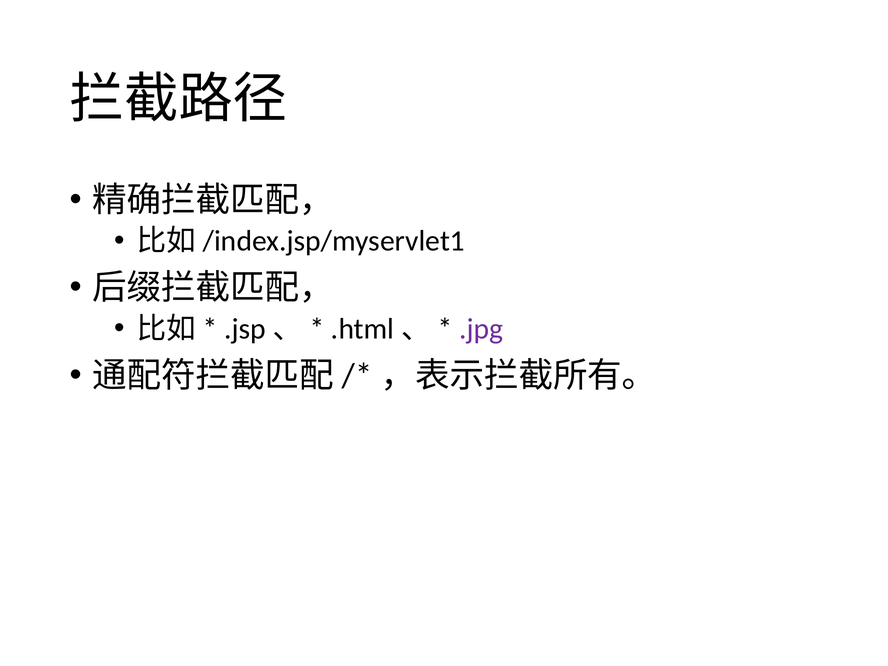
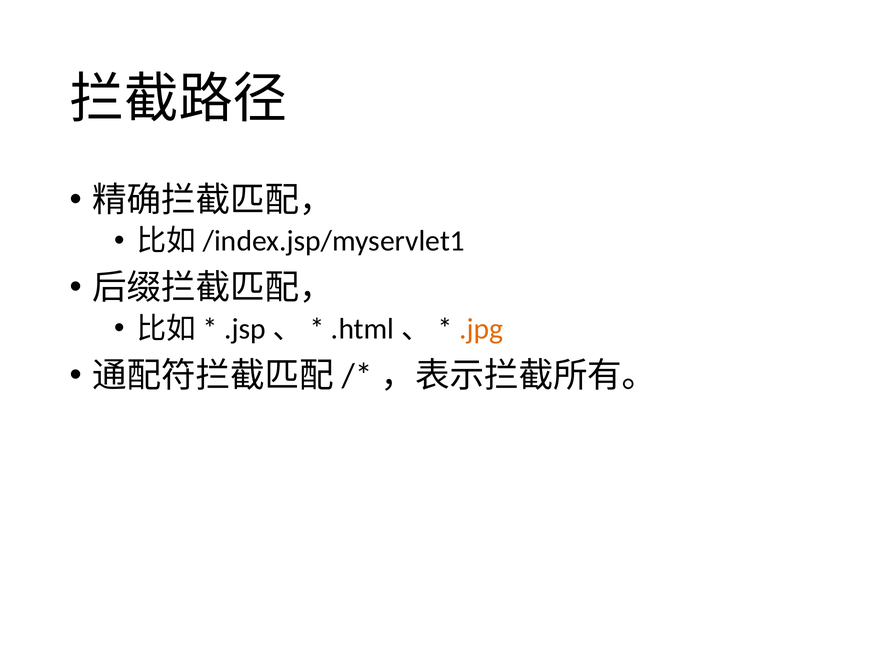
.jpg colour: purple -> orange (481, 329)
